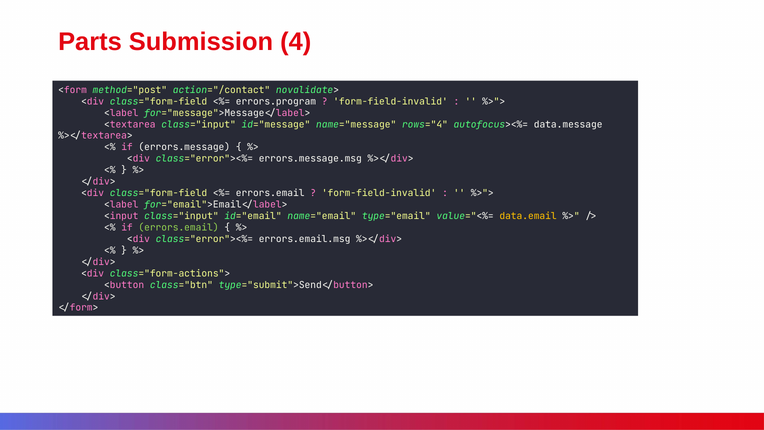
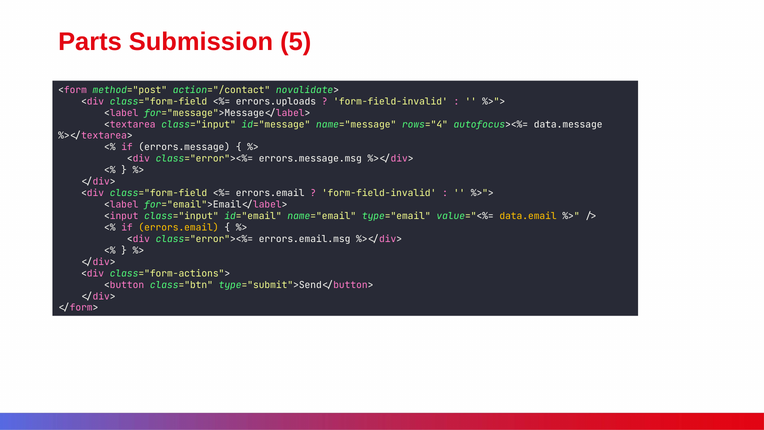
4: 4 -> 5 (296, 42)
errors.program: errors.program -> errors.uploads (276, 101)
errors.email colour: light green -> yellow (179, 227)
